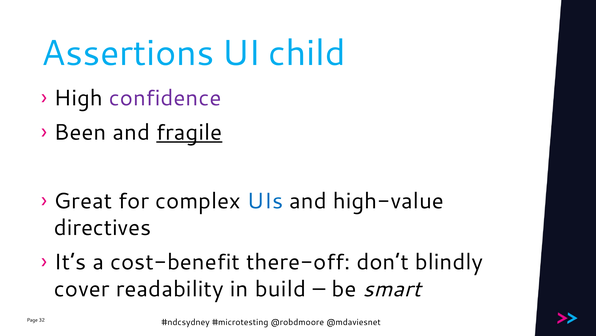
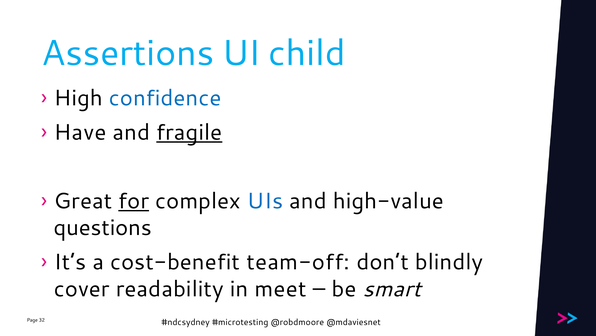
confidence colour: purple -> blue (165, 98)
Been: Been -> Have (80, 132)
for underline: none -> present (134, 201)
directives: directives -> questions (103, 227)
there-off: there-off -> team-off (298, 262)
build: build -> meet (281, 289)
